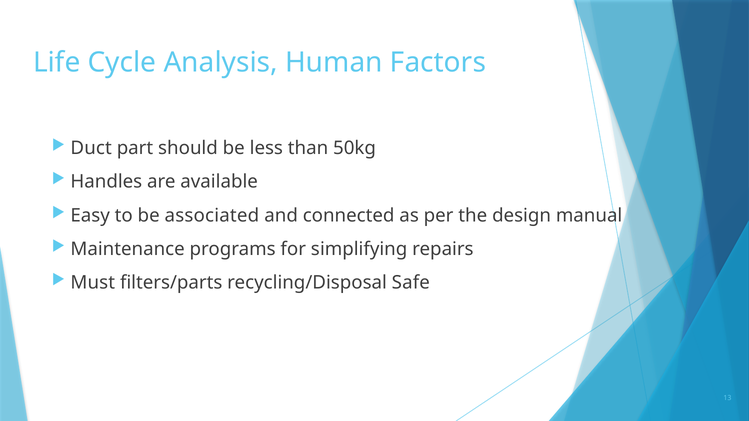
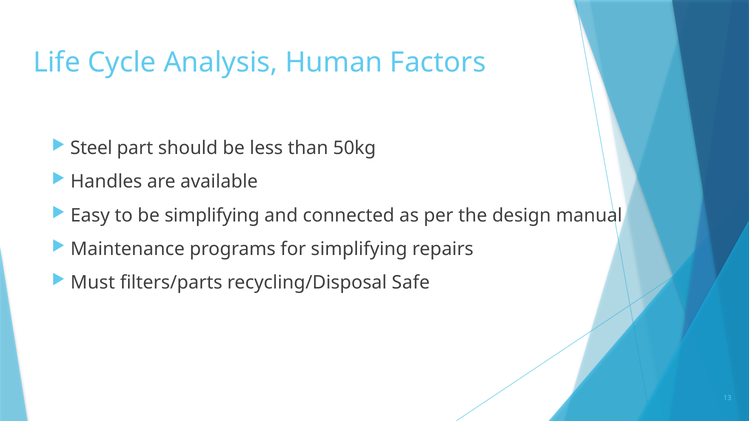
Duct: Duct -> Steel (91, 148)
be associated: associated -> simplifying (212, 216)
